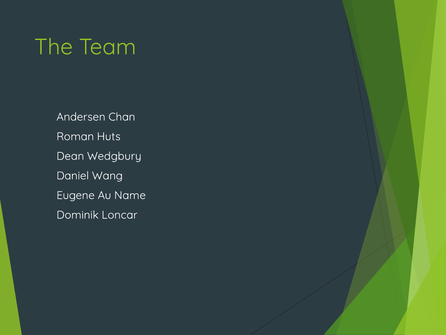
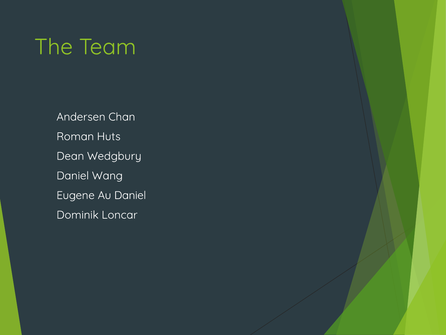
Au Name: Name -> Daniel (130, 195)
